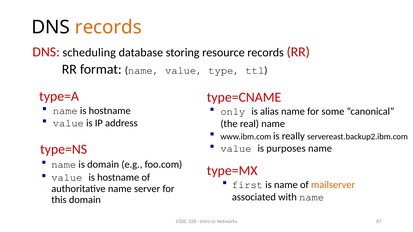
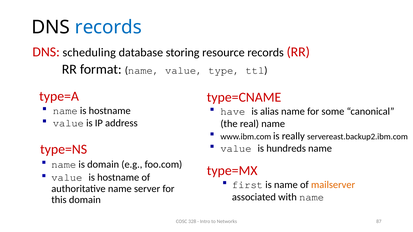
records colour: orange -> blue (108, 27)
only: only -> have (233, 112)
purposes: purposes -> hundreds (286, 149)
